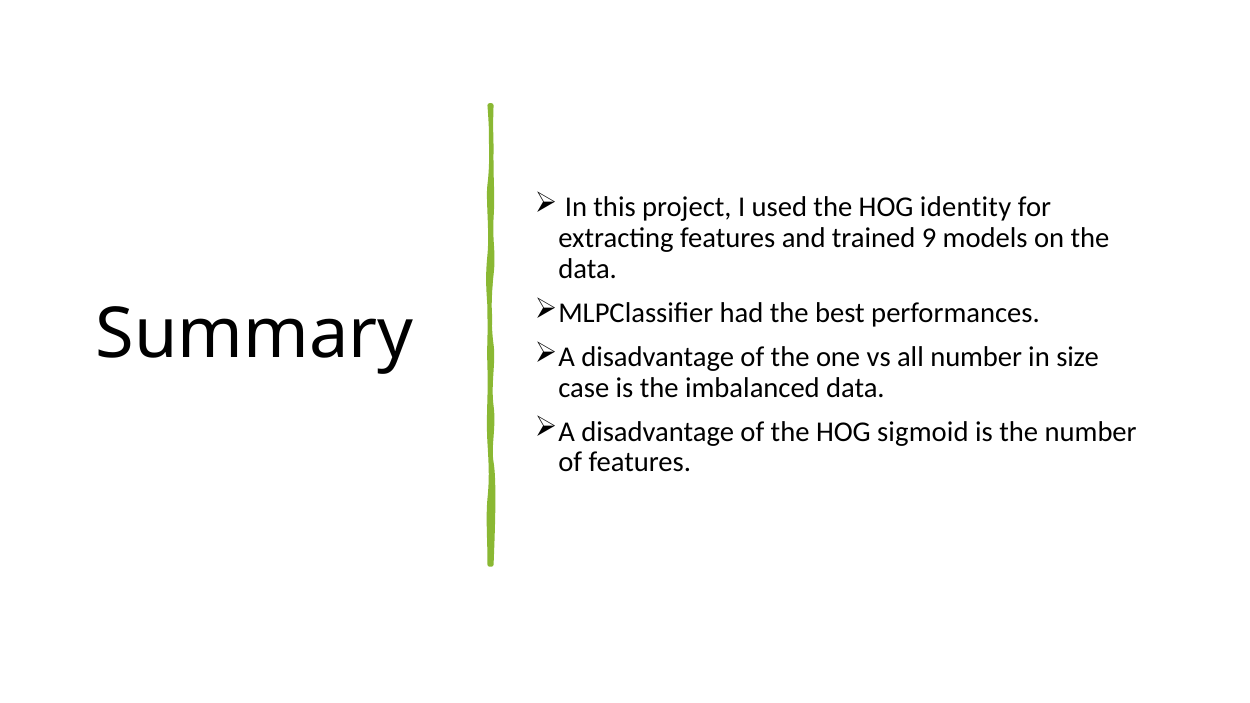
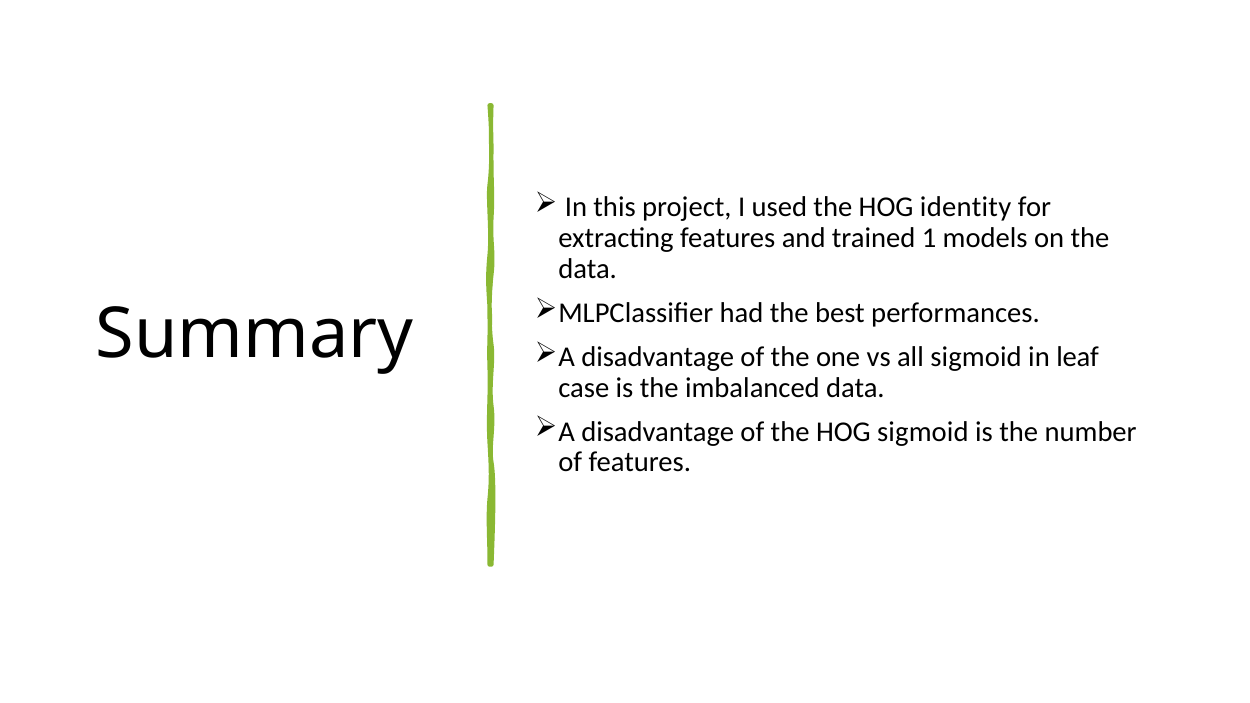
9: 9 -> 1 (929, 238)
all number: number -> sigmoid (976, 357)
size: size -> leaf (1078, 357)
